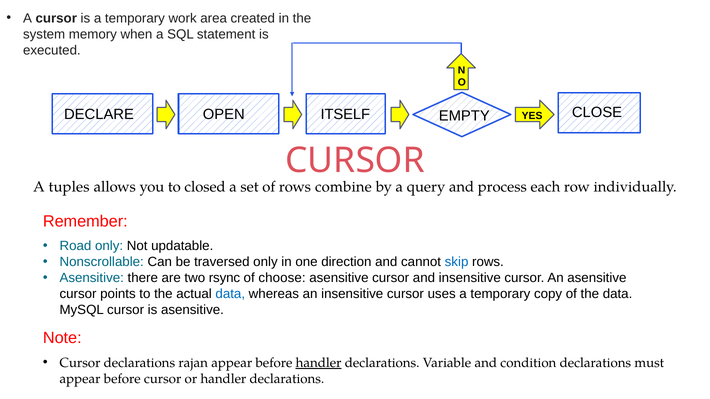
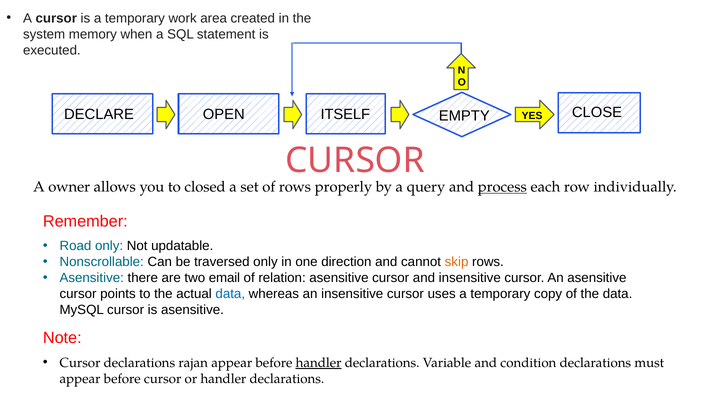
tuples: tuples -> owner (69, 187)
combine: combine -> properly (343, 187)
process underline: none -> present (502, 187)
skip colour: blue -> orange (457, 262)
rsync: rsync -> email (224, 278)
choose: choose -> relation (282, 278)
